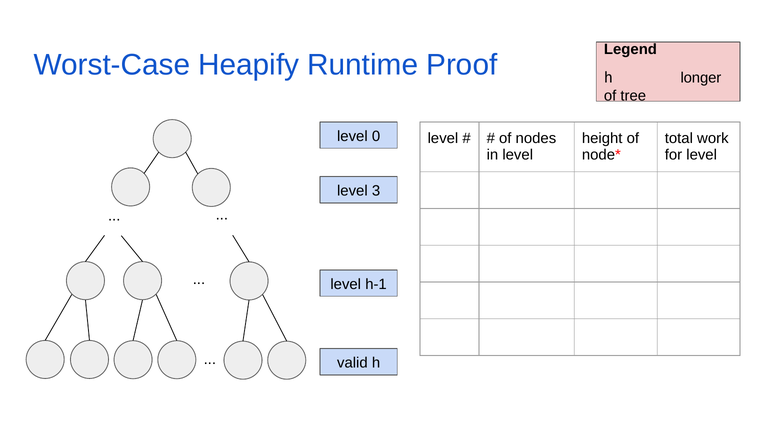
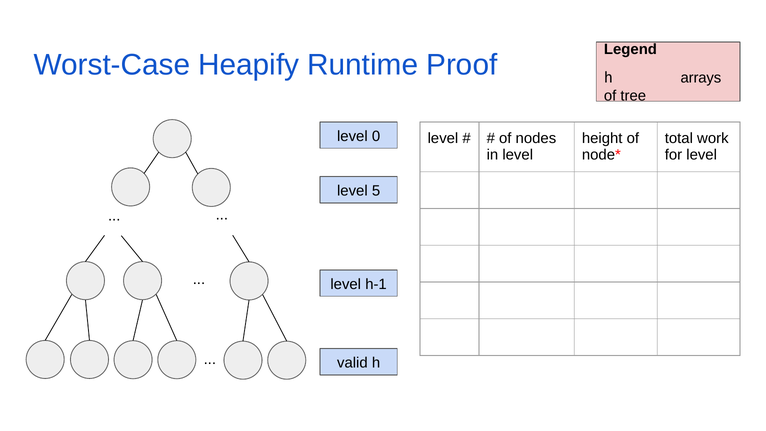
longer: longer -> arrays (701, 78)
3: 3 -> 5 (376, 191)
